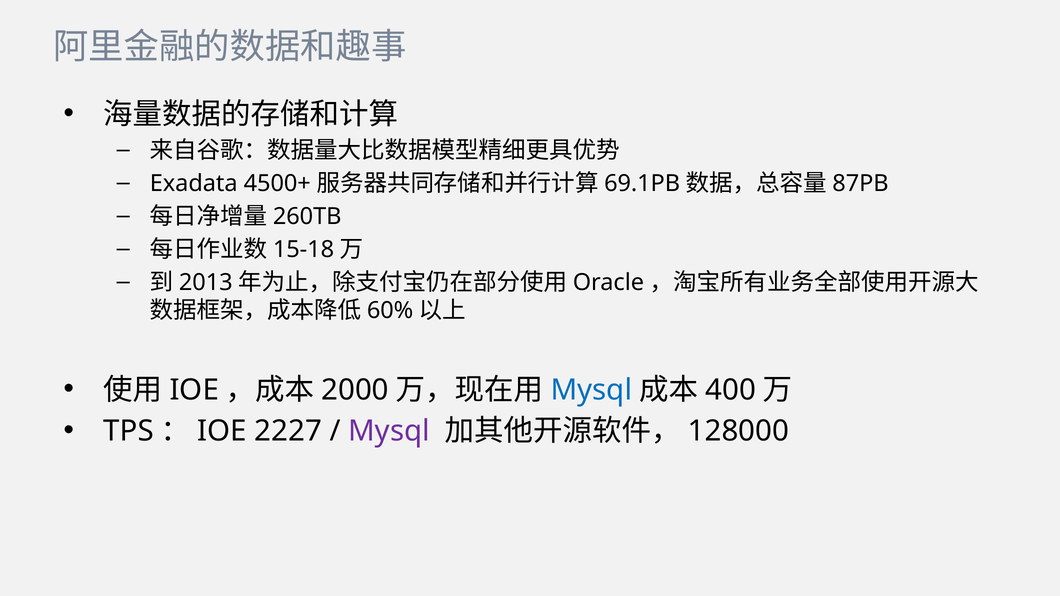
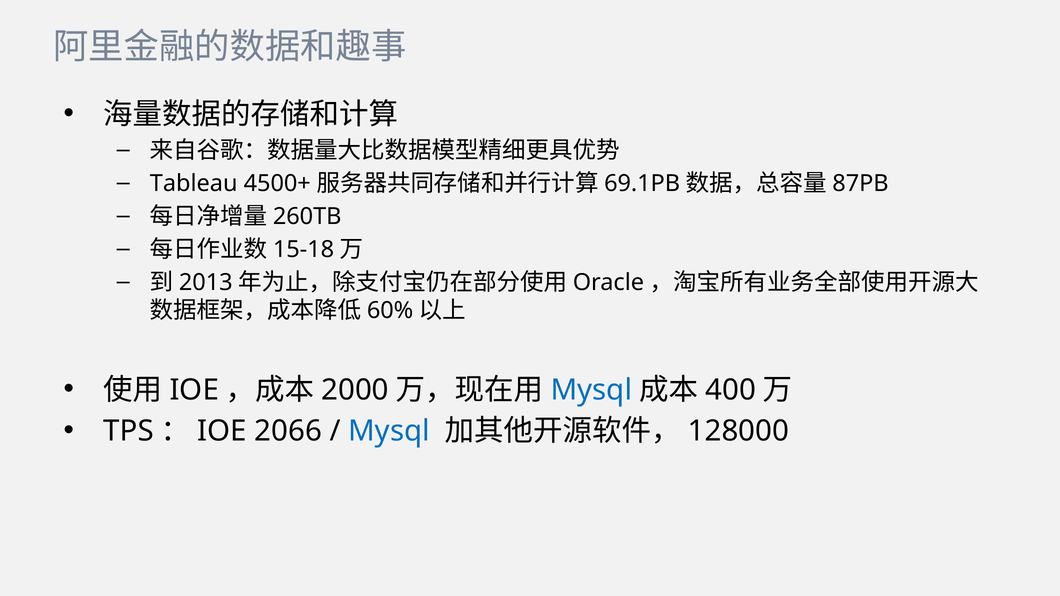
Exadata: Exadata -> Tableau (194, 184)
2227: 2227 -> 2066 (288, 431)
Mysql colour: purple -> blue (389, 431)
